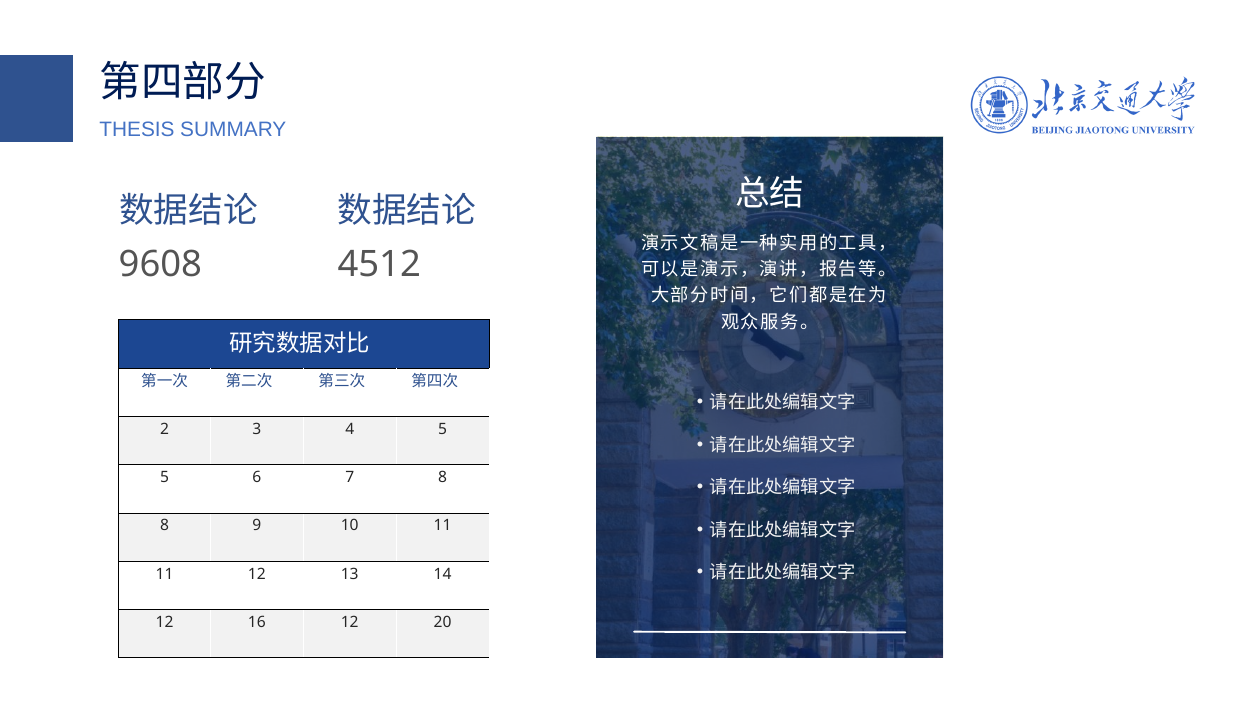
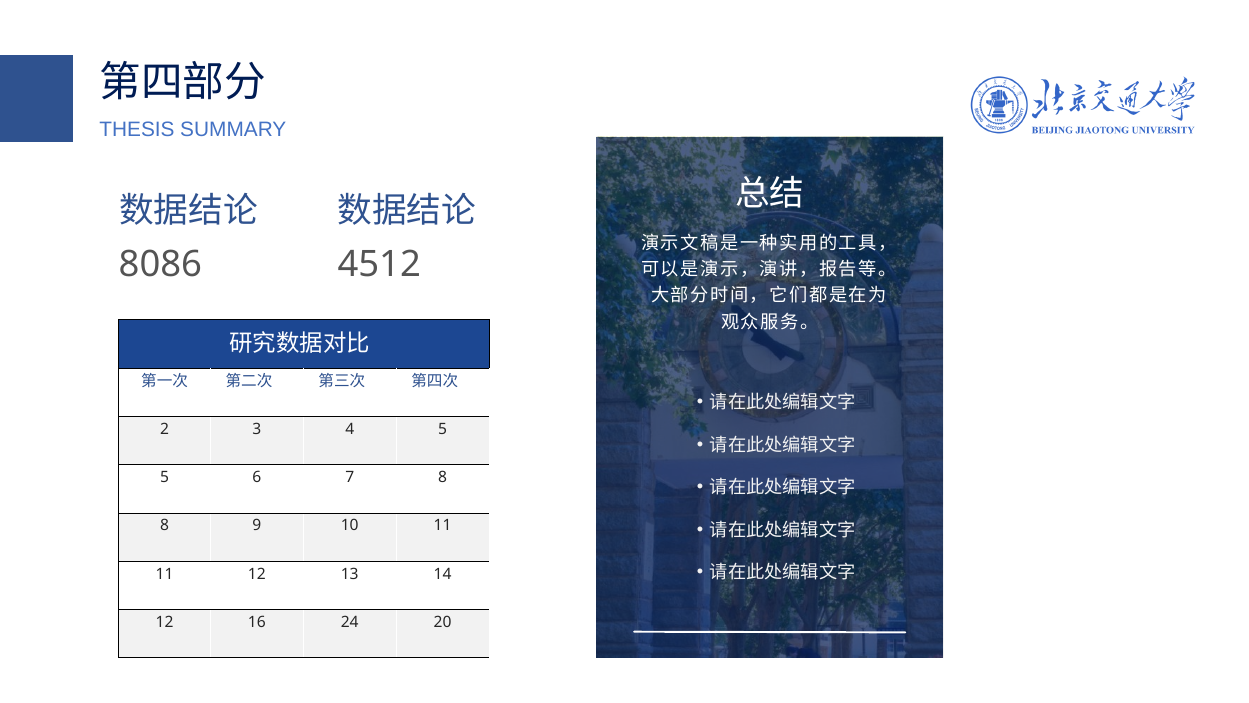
9608: 9608 -> 8086 (160, 264)
16 12: 12 -> 24 (350, 622)
